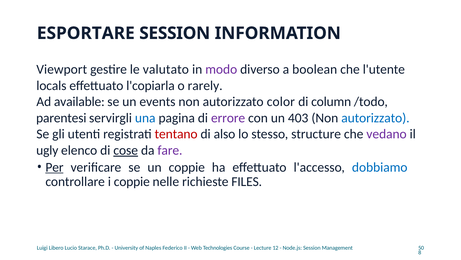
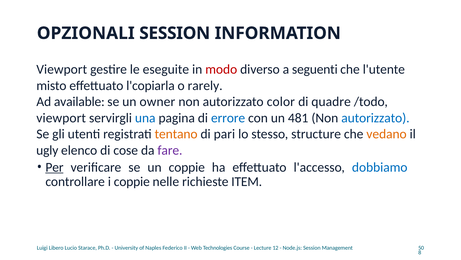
ESPORTARE: ESPORTARE -> OPZIONALI (86, 33)
valutato: valutato -> eseguite (166, 69)
modo colour: purple -> red (221, 69)
boolean: boolean -> seguenti (315, 69)
locals: locals -> misto (51, 85)
events: events -> owner (157, 102)
column: column -> quadre (331, 102)
parentesi: parentesi -> viewport (61, 118)
errore colour: purple -> blue (228, 118)
403: 403 -> 481 (298, 118)
tentano colour: red -> orange (176, 134)
also: also -> pari (224, 134)
vedano colour: purple -> orange (387, 134)
cose underline: present -> none (126, 150)
FILES: FILES -> ITEM (247, 181)
